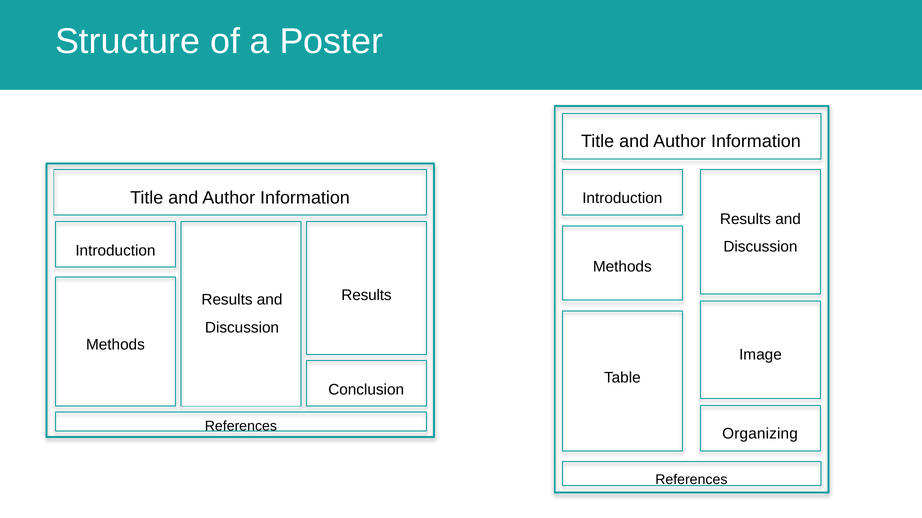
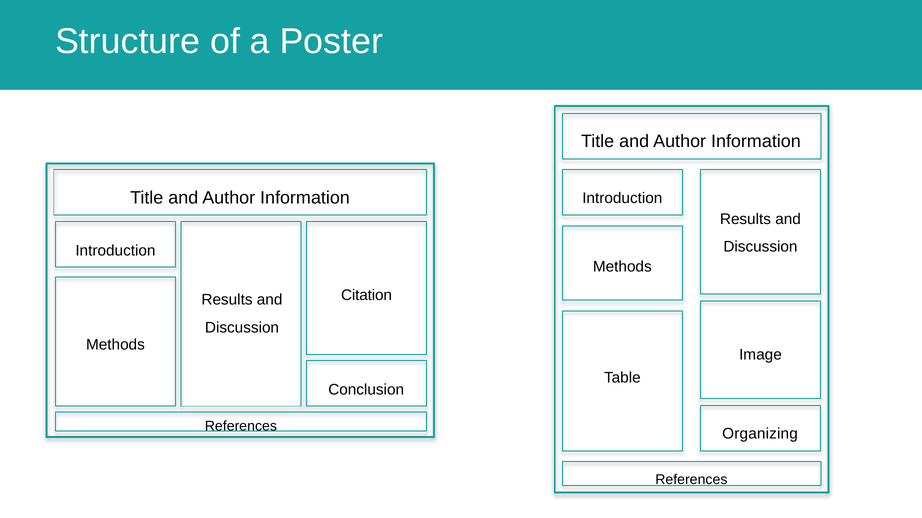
Results: Results -> Citation (366, 295)
